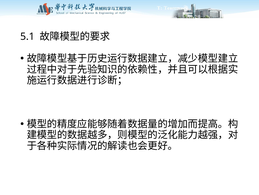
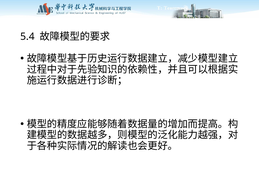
5.1: 5.1 -> 5.4 (27, 36)
